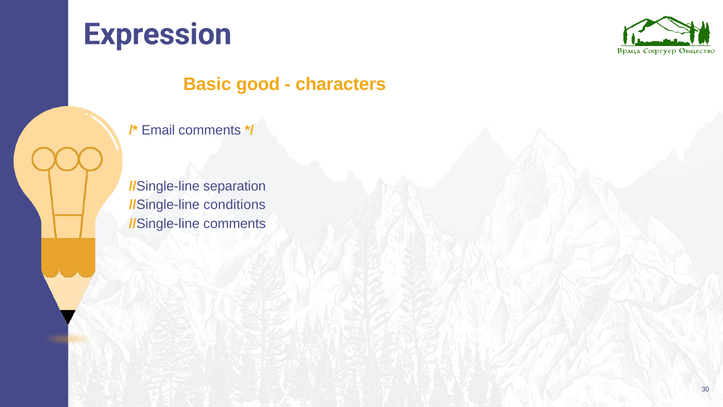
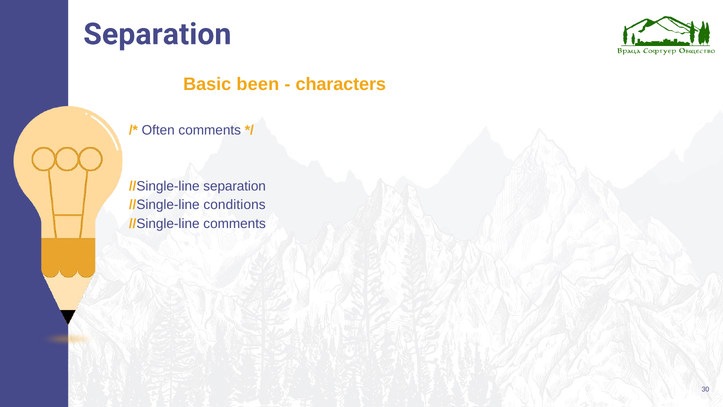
Expression: Expression -> Separation (157, 34)
good: good -> been (258, 84)
Email: Email -> Often (158, 130)
